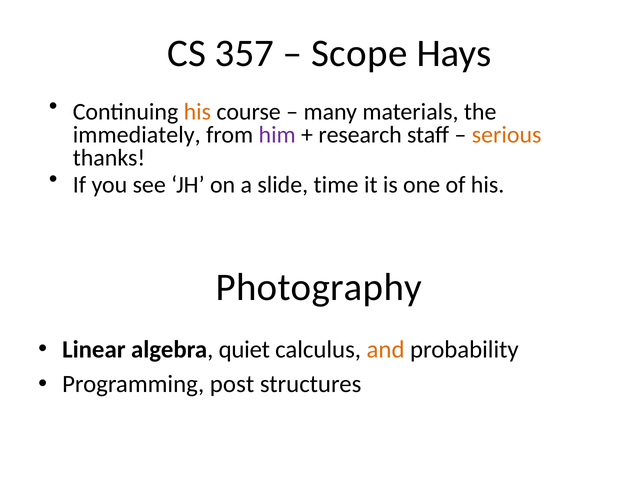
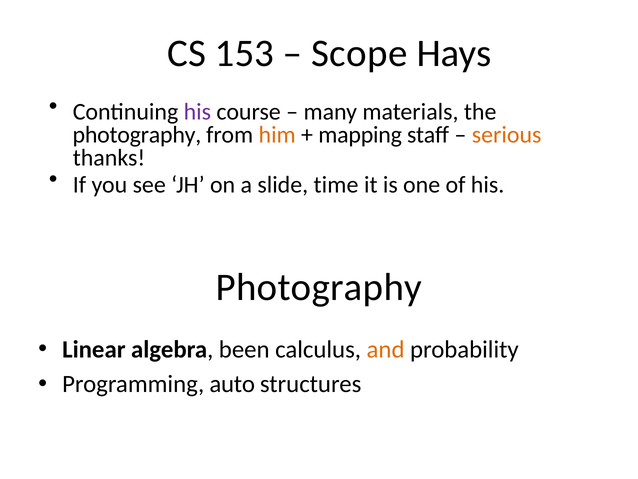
357: 357 -> 153 (244, 53)
his colour: orange -> purple (197, 112)
immediately: immediately -> photography (137, 135)
him colour: purple -> orange (277, 135)
research: research -> mapping (360, 135)
quiet: quiet -> been (244, 349)
post: post -> auto (232, 384)
